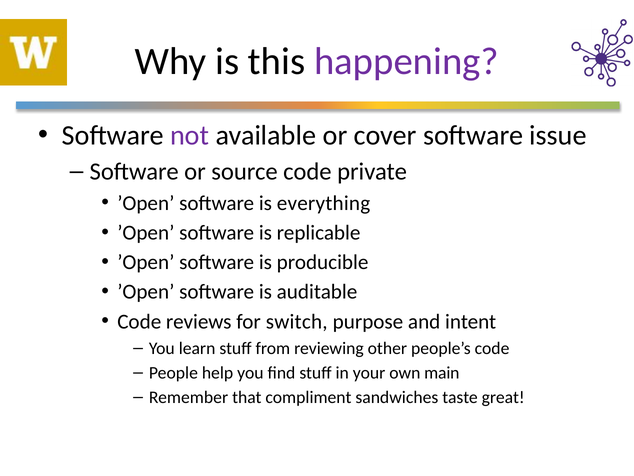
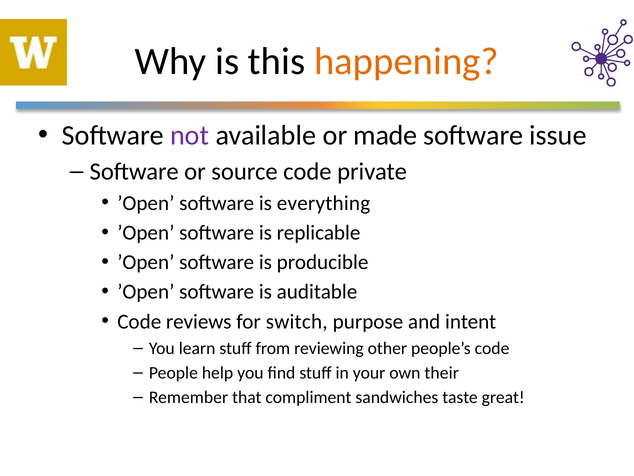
happening colour: purple -> orange (406, 61)
cover: cover -> made (385, 135)
main: main -> their (442, 373)
